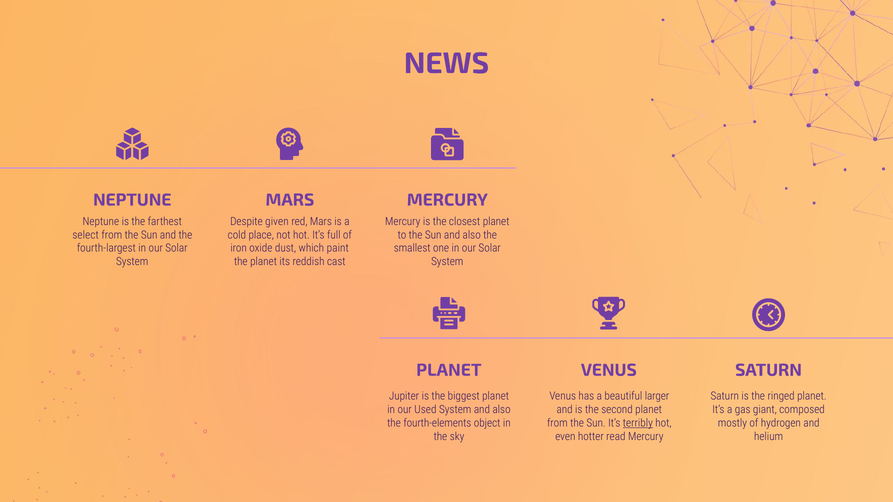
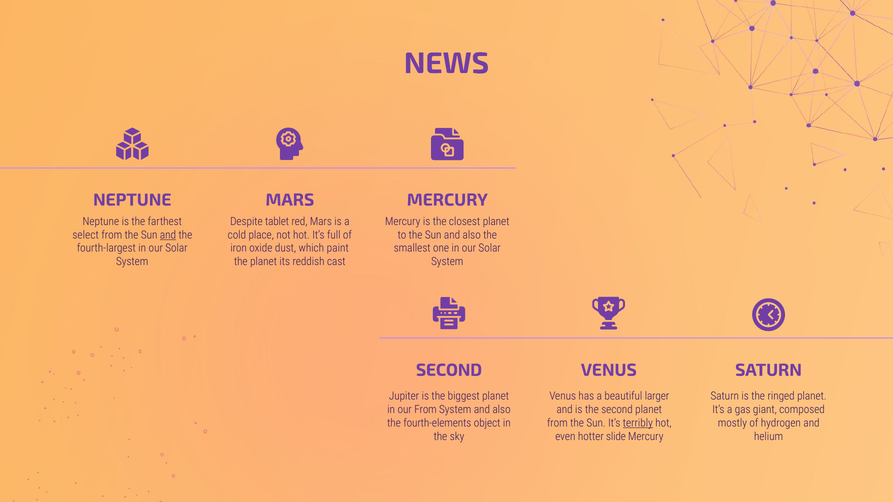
given: given -> tablet (277, 222)
and underline: none -> present (168, 235)
PLANET: PLANET -> SECOND (449, 370)
our Used: Used -> From (426, 410)
read: read -> slide (616, 437)
